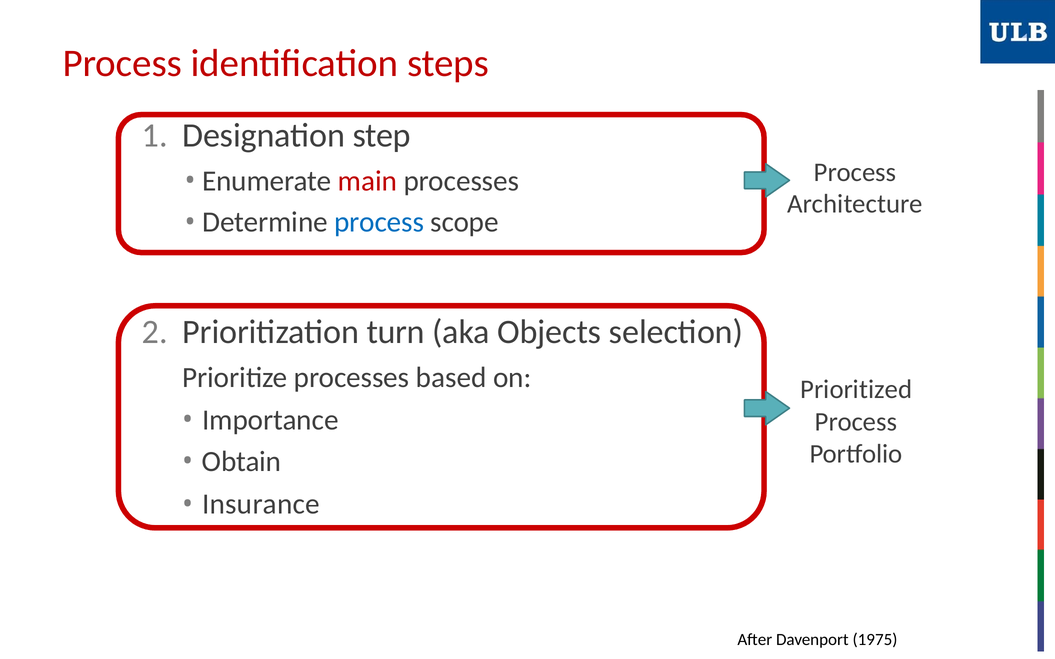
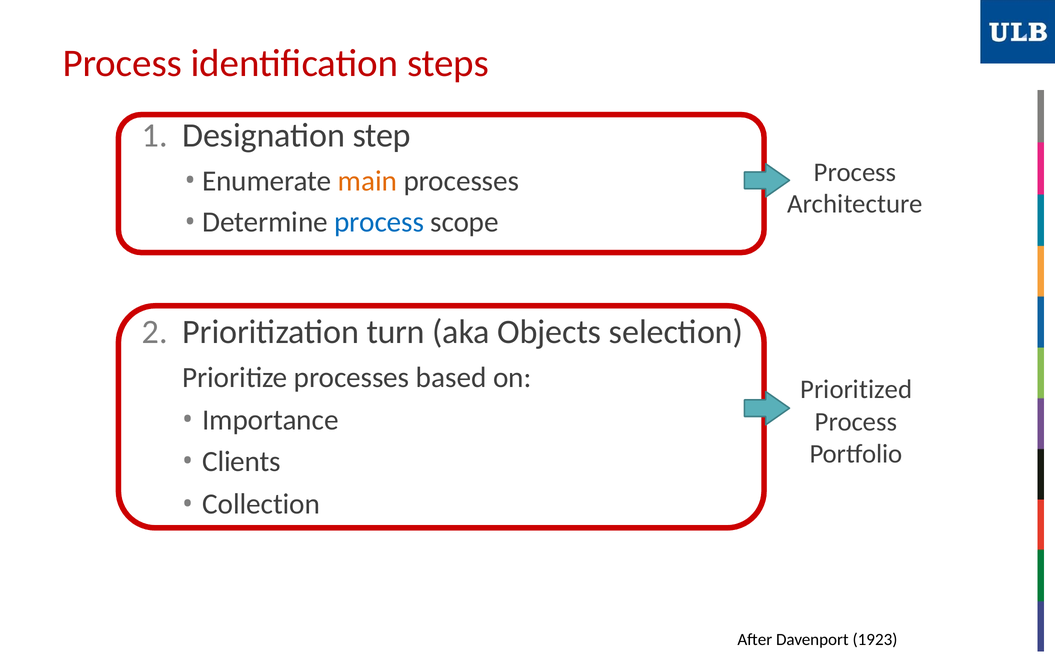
main colour: red -> orange (367, 181)
Obtain: Obtain -> Clients (242, 461)
Insurance: Insurance -> Collection (261, 504)
1975: 1975 -> 1923 (875, 639)
